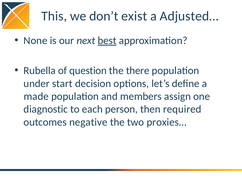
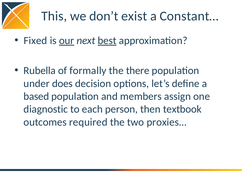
Adjusted…: Adjusted… -> Constant… (189, 16)
None: None -> Fixed (35, 41)
our underline: none -> present (67, 41)
question: question -> formally (88, 71)
start: start -> does (62, 84)
made: made -> based (36, 97)
required: required -> textbook (182, 110)
negative: negative -> required (88, 122)
